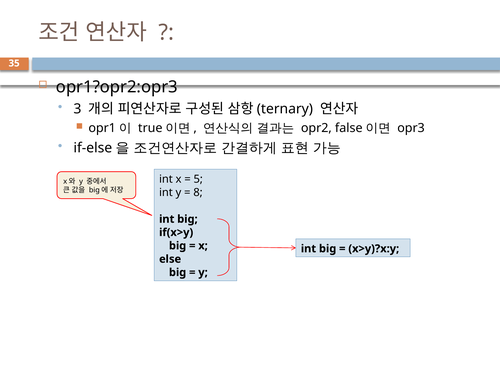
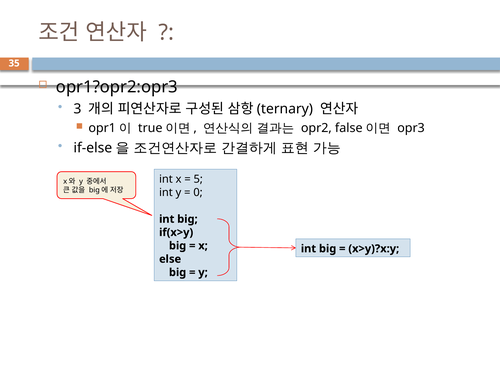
8: 8 -> 0 (198, 192)
